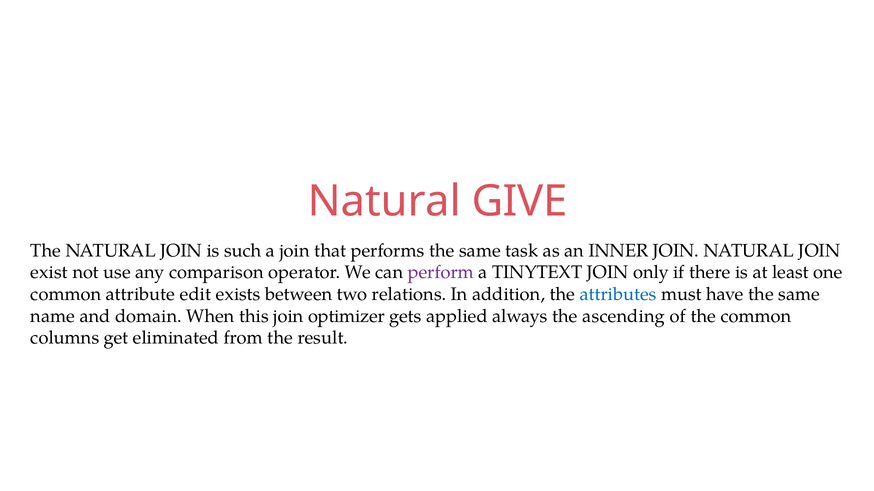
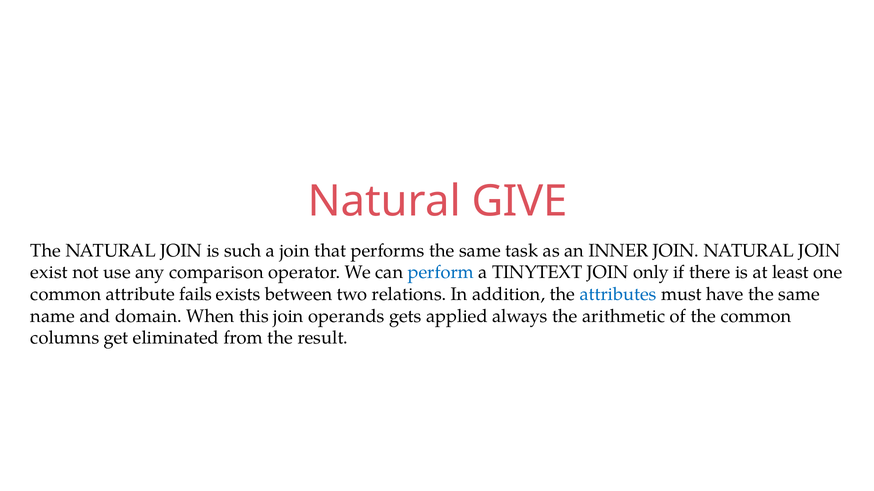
perform colour: purple -> blue (441, 273)
edit: edit -> fails (196, 295)
optimizer: optimizer -> operands (346, 316)
ascending: ascending -> arithmetic (624, 316)
